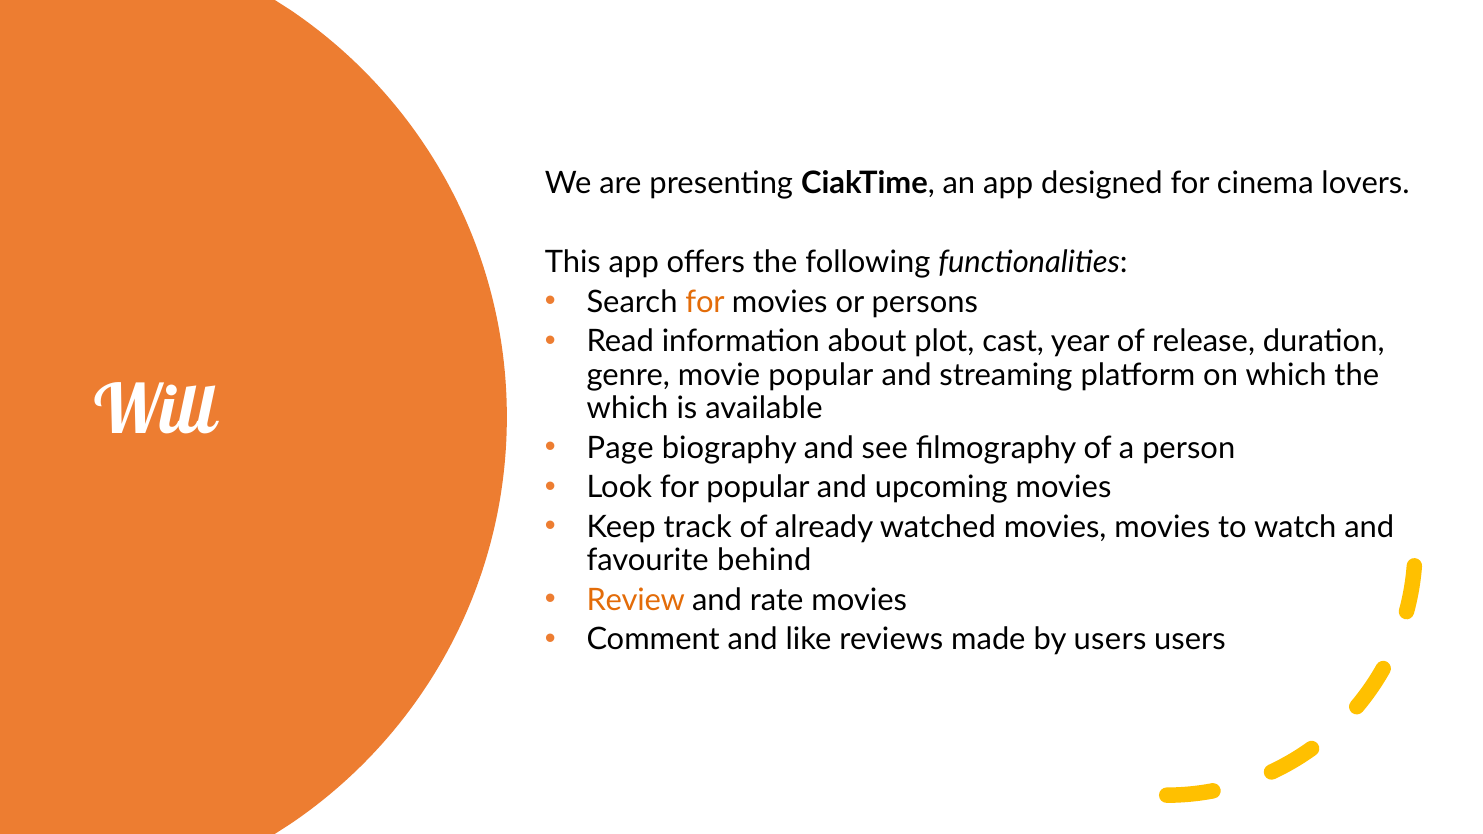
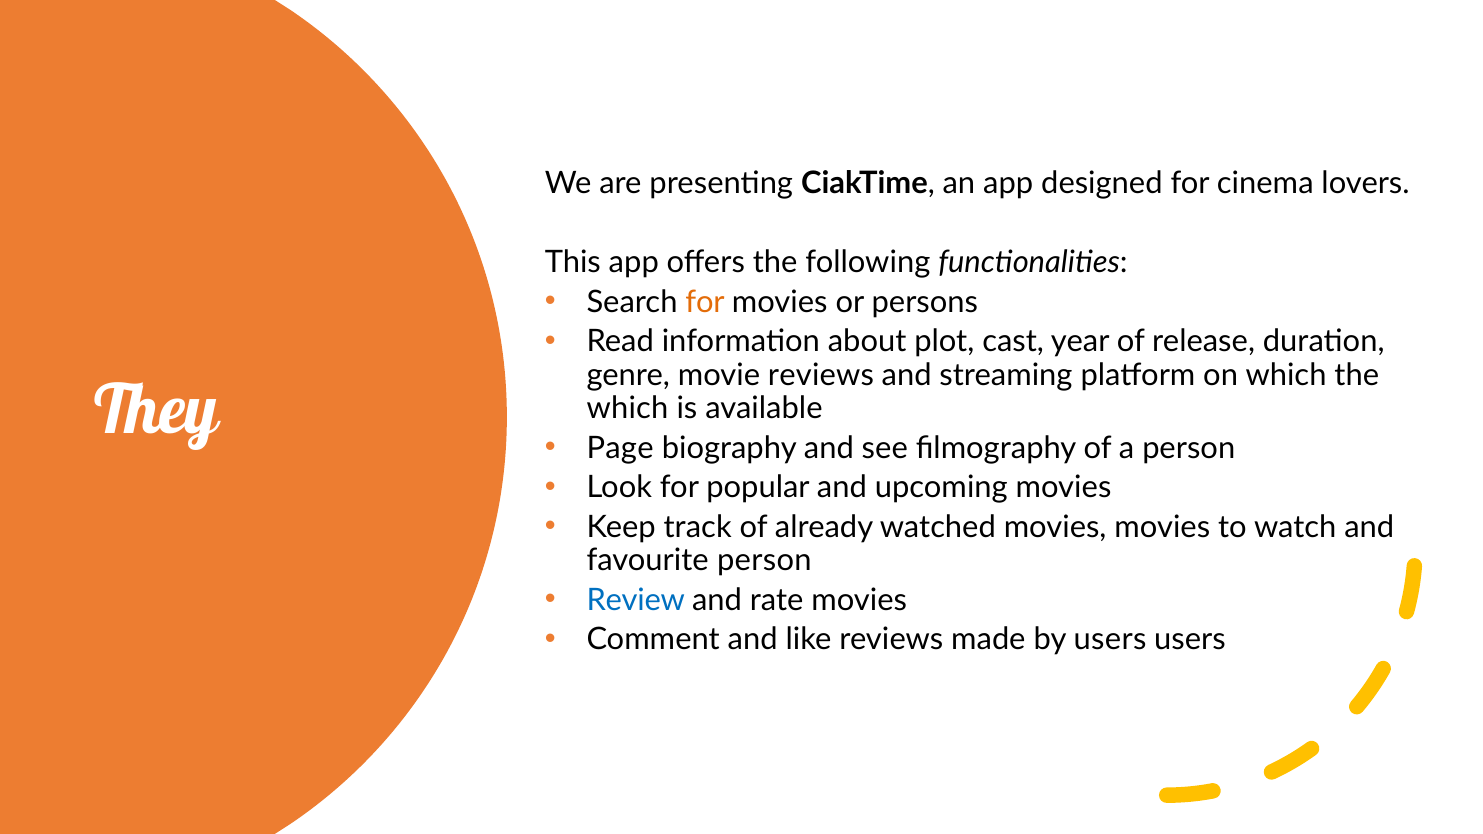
movie popular: popular -> reviews (821, 375)
Will: Will -> They (156, 411)
favourite behind: behind -> person (764, 561)
Review colour: orange -> blue (636, 600)
